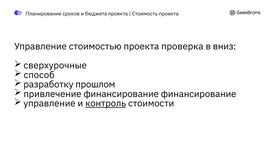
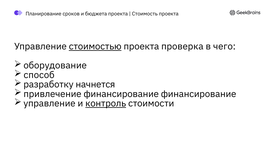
стоимостью underline: none -> present (95, 47)
вниз: вниз -> чего (224, 47)
сверхурочные: сверхурочные -> оборудование (55, 66)
прошлом: прошлом -> начнется (95, 85)
